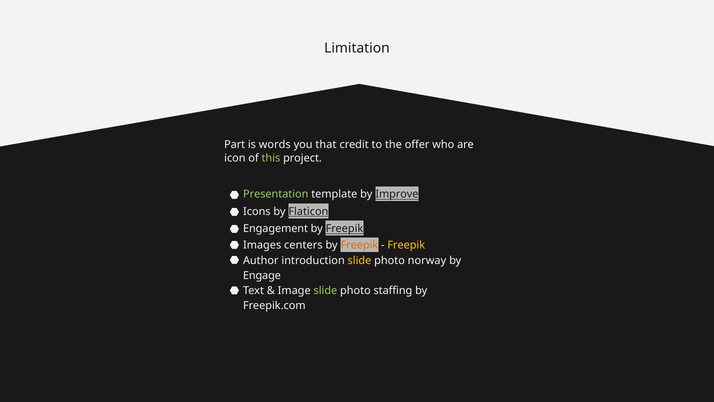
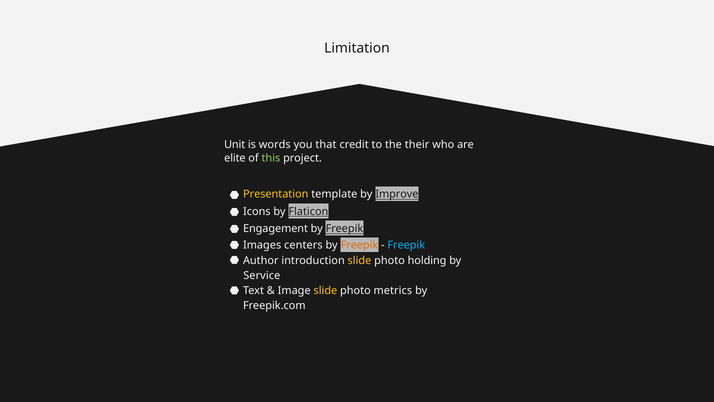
Part: Part -> Unit (235, 145)
offer: offer -> their (417, 145)
icon: icon -> elite (235, 158)
Presentation colour: light green -> yellow (276, 194)
Freepik colour: yellow -> light blue (406, 245)
norway: norway -> holding (427, 260)
Engage: Engage -> Service (262, 275)
slide colour: light green -> yellow (325, 290)
staffing: staffing -> metrics (393, 290)
